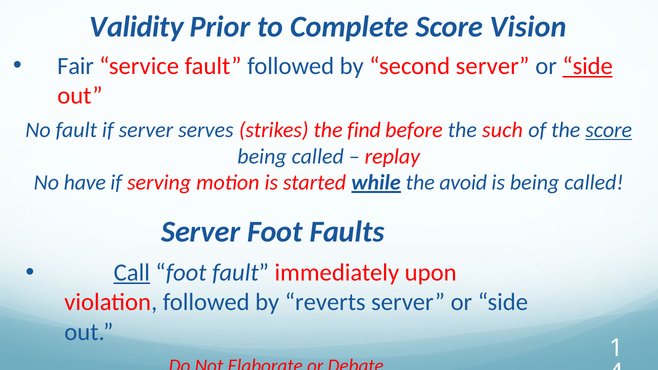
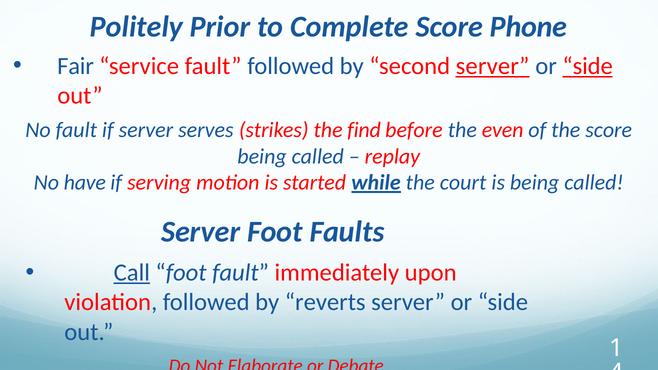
Validity: Validity -> Politely (137, 27)
Vision: Vision -> Phone (529, 27)
server underline: none -> present (493, 66)
such: such -> even (503, 130)
score underline: present -> none (609, 130)
avoid: avoid -> court (463, 183)
